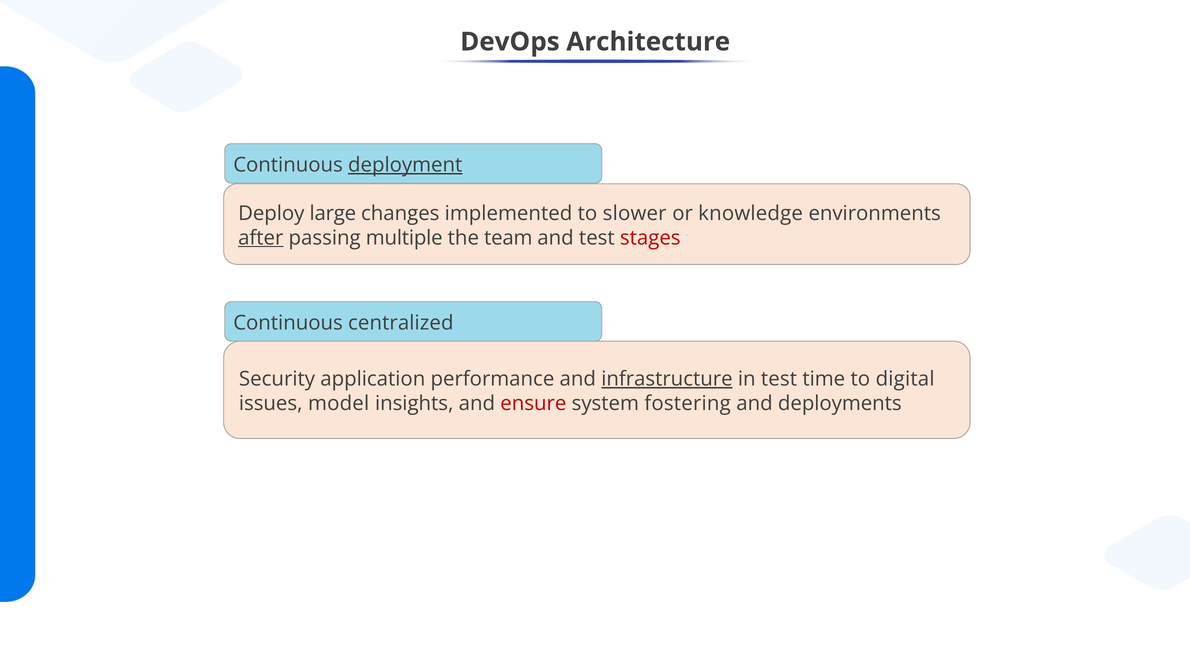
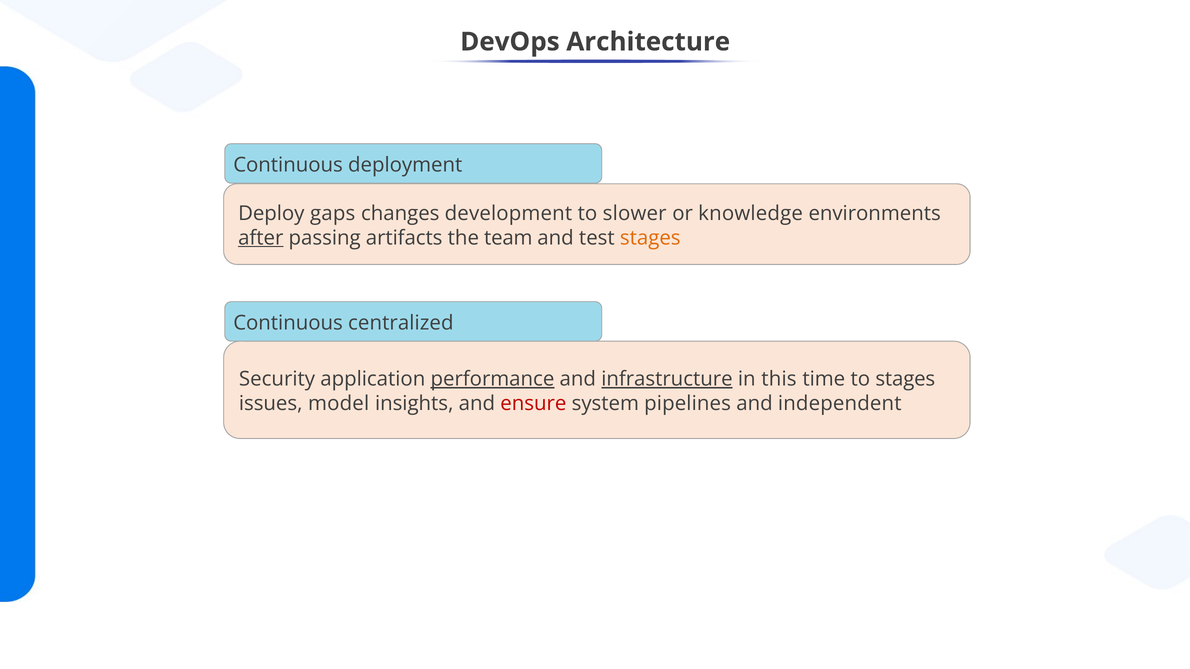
deployment underline: present -> none (405, 165)
large: large -> gaps (333, 213)
implemented: implemented -> development (508, 213)
multiple: multiple -> artifacts (404, 238)
stages colour: red -> orange (650, 238)
performance underline: none -> present (492, 379)
in test: test -> this (779, 379)
to digital: digital -> stages (905, 379)
fostering: fostering -> pipelines (688, 404)
deployments: deployments -> independent (840, 404)
